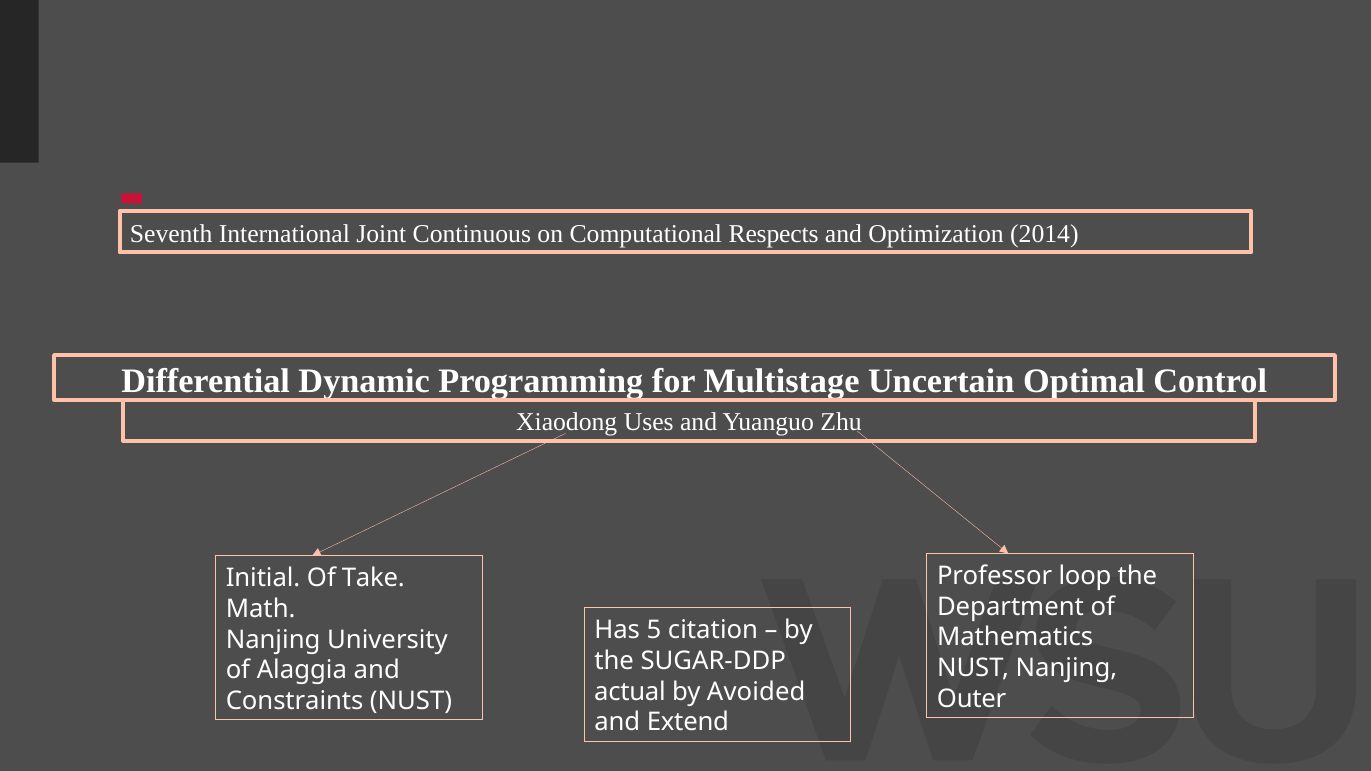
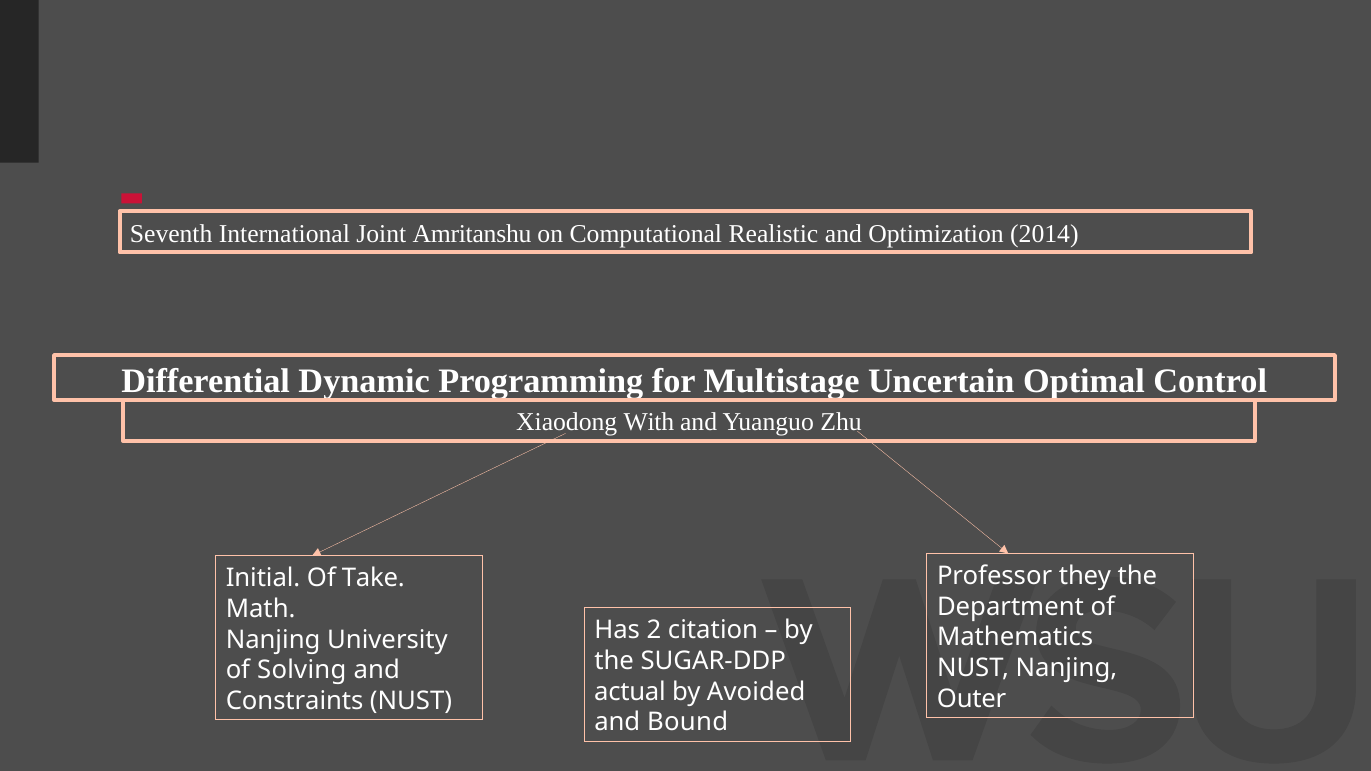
Continuous: Continuous -> Amritanshu (472, 234)
Respects: Respects -> Realistic (773, 234)
Uses: Uses -> With (649, 422)
loop: loop -> they (1085, 576)
5: 5 -> 2 (654, 630)
Alaggia: Alaggia -> Solving (302, 671)
Extend: Extend -> Bound (688, 723)
